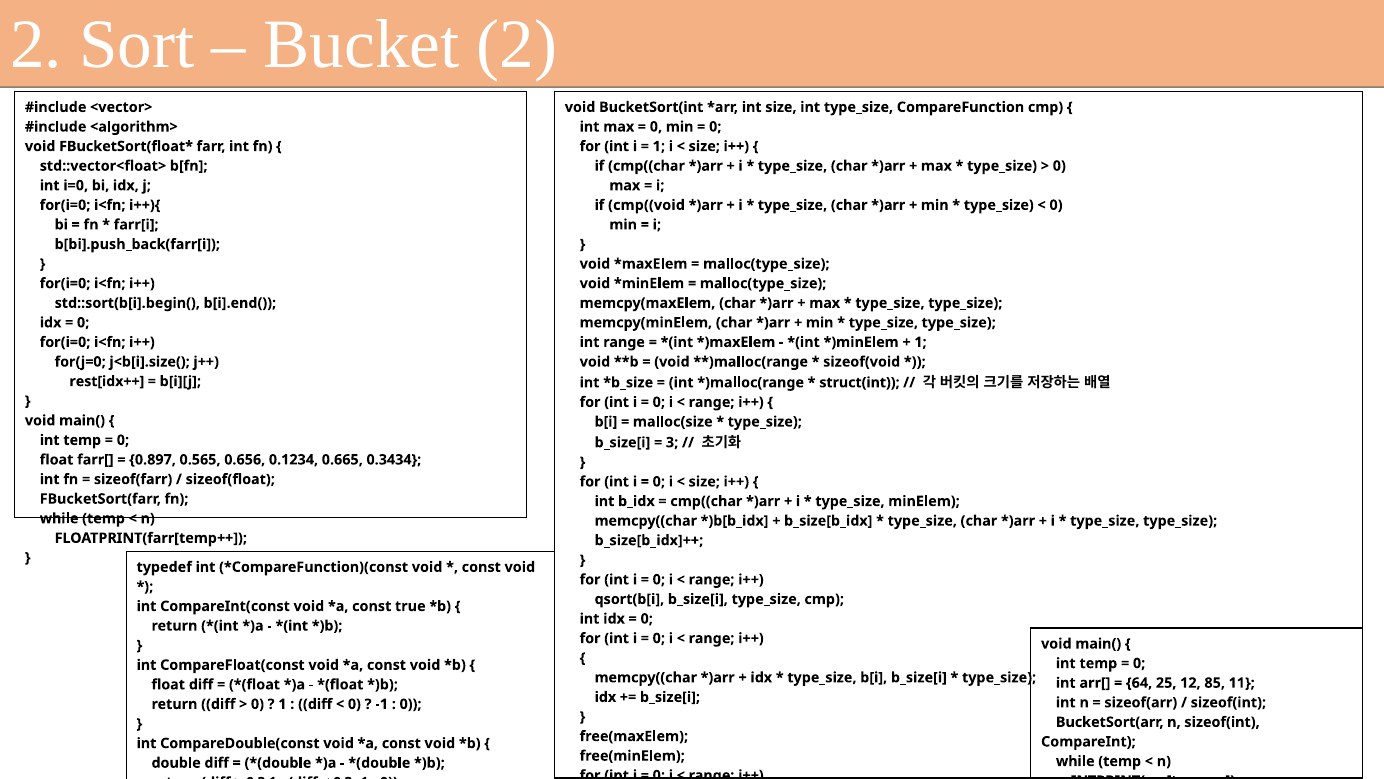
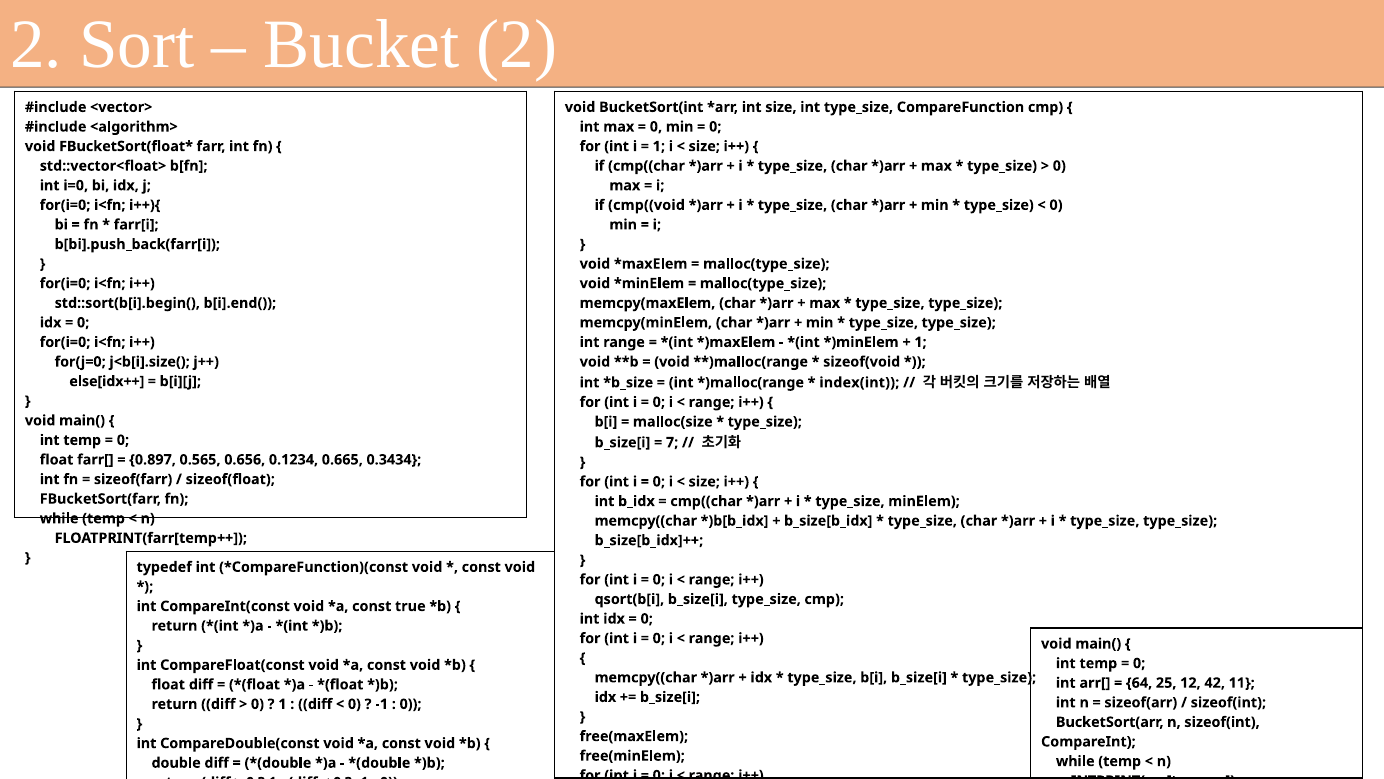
rest[idx++: rest[idx++ -> else[idx++ (107, 381)
struct(int: struct(int -> index(int (859, 382)
3: 3 -> 7 (672, 442)
85: 85 -> 42 (1215, 683)
